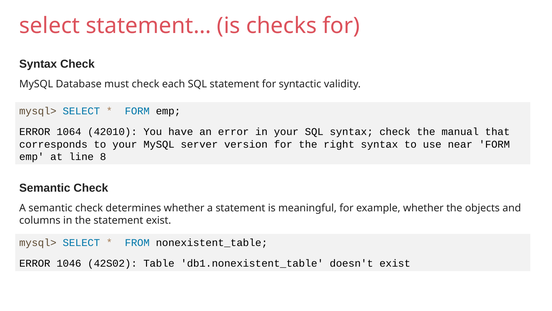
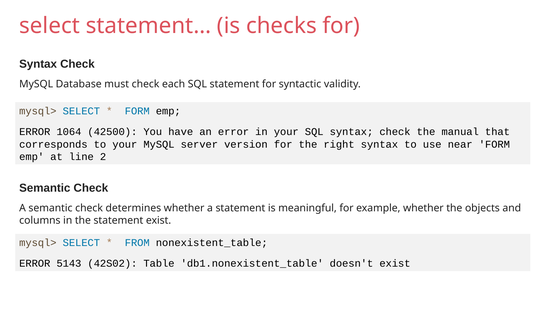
42010: 42010 -> 42500 (112, 132)
8: 8 -> 2 (103, 156)
1046: 1046 -> 5143 (69, 263)
